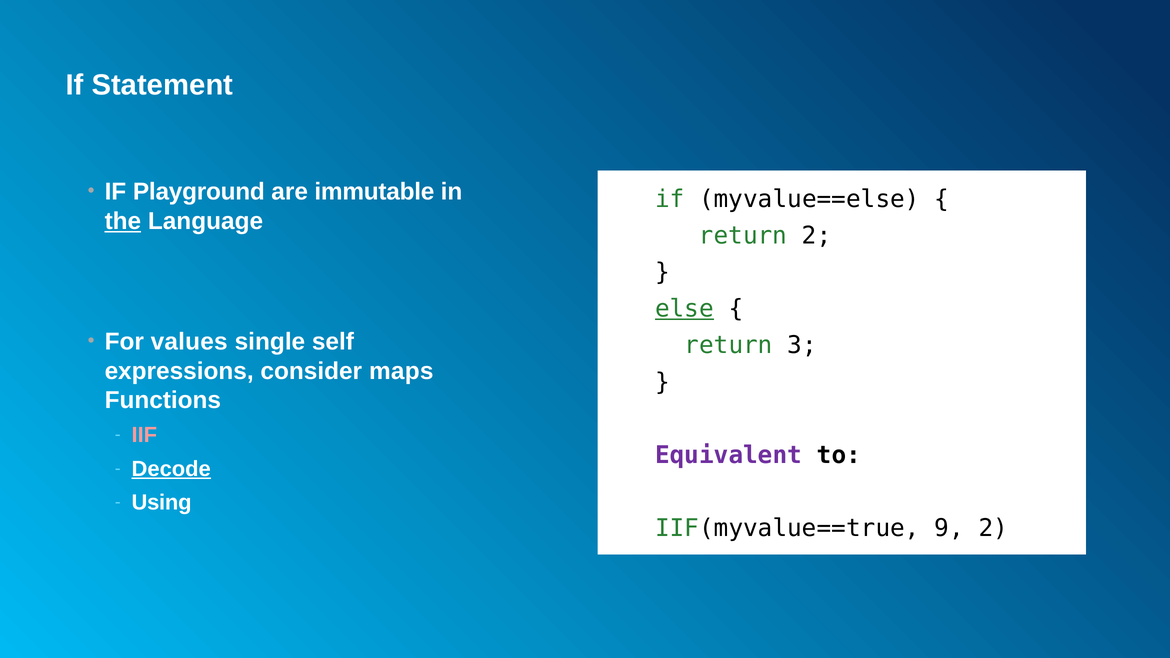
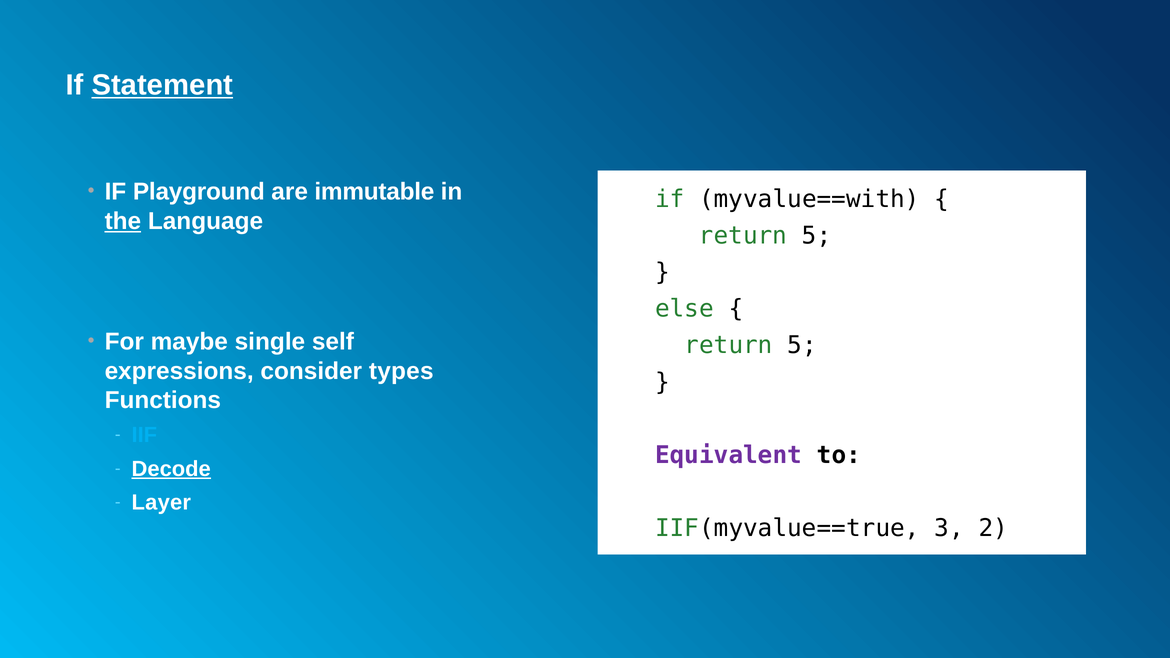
Statement underline: none -> present (162, 85)
myvalue==else: myvalue==else -> myvalue==with (809, 199)
2: 2 -> 5 (816, 236)
else underline: present -> none (684, 309)
values: values -> maybe (189, 342)
3: 3 -> 5 (802, 346)
maps: maps -> types (401, 371)
IIF colour: pink -> light blue (144, 435)
Using: Using -> Layer (161, 503)
9: 9 -> 3 (949, 528)
